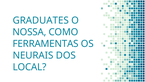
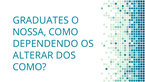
FERRAMENTAS: FERRAMENTAS -> DEPENDENDO (45, 44)
NEURAIS: NEURAIS -> ALTERAR (33, 55)
LOCAL: LOCAL -> COMO (30, 67)
